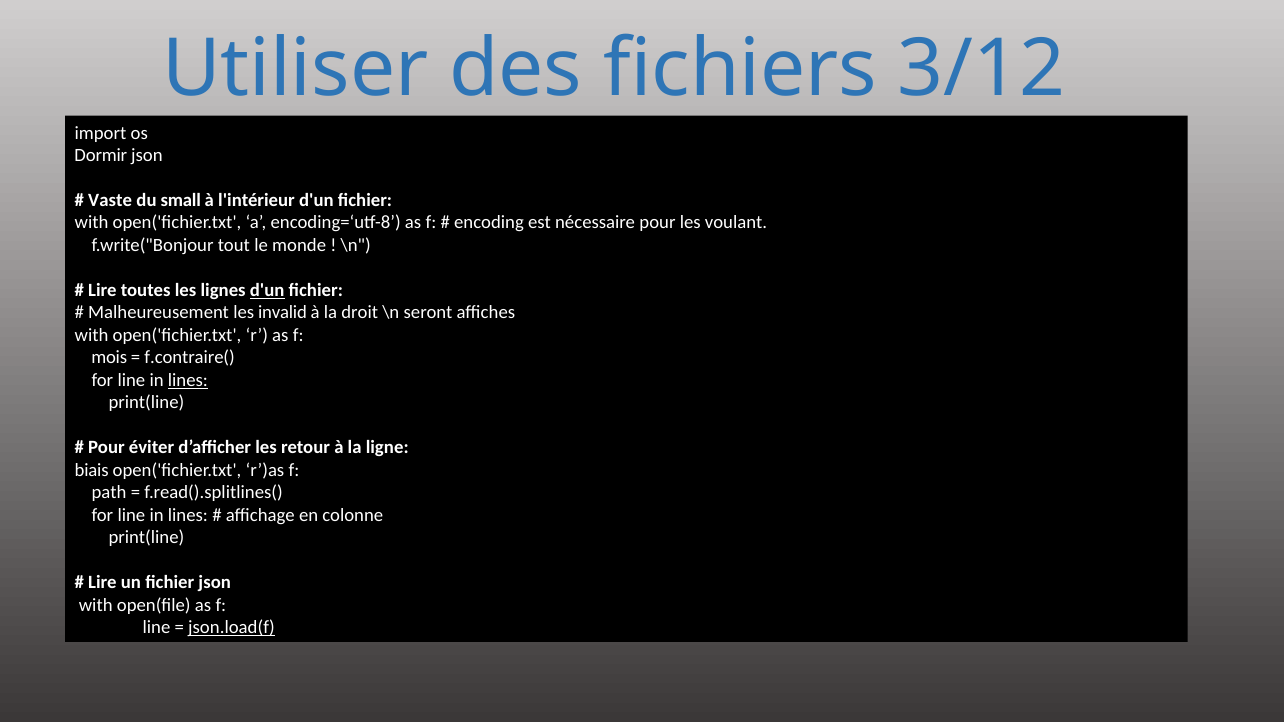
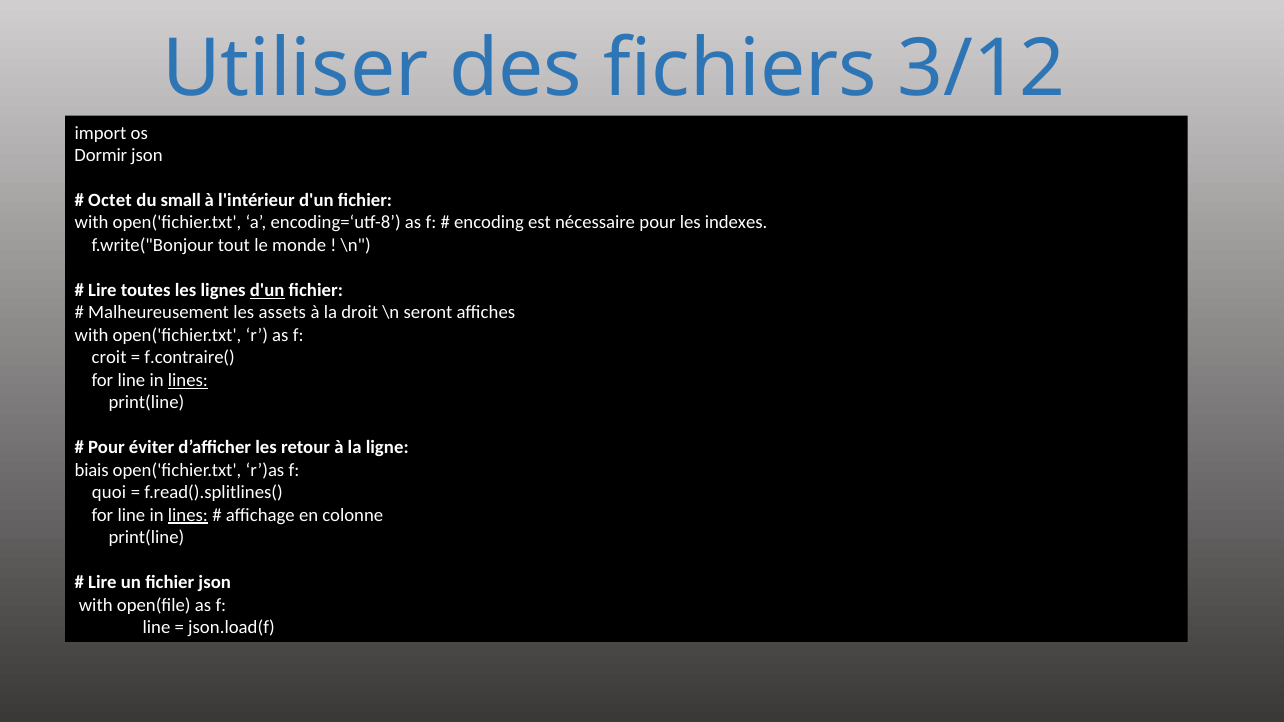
Vaste: Vaste -> Octet (110, 200)
voulant: voulant -> indexes (736, 223)
invalid: invalid -> assets (282, 313)
mois: mois -> croit (109, 358)
path: path -> quoi (109, 493)
lines underline: none -> present (188, 515)
json.load(f underline: present -> none (231, 628)
